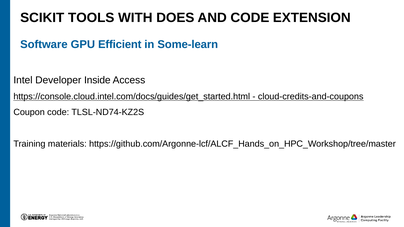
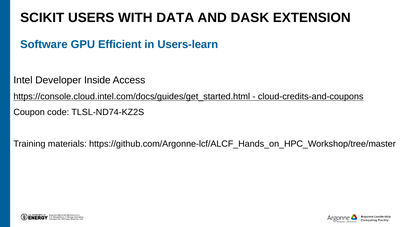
TOOLS: TOOLS -> USERS (91, 18)
DOES: DOES -> DATA (175, 18)
AND CODE: CODE -> DASK (250, 18)
Some-learn: Some-learn -> Users-learn (188, 44)
